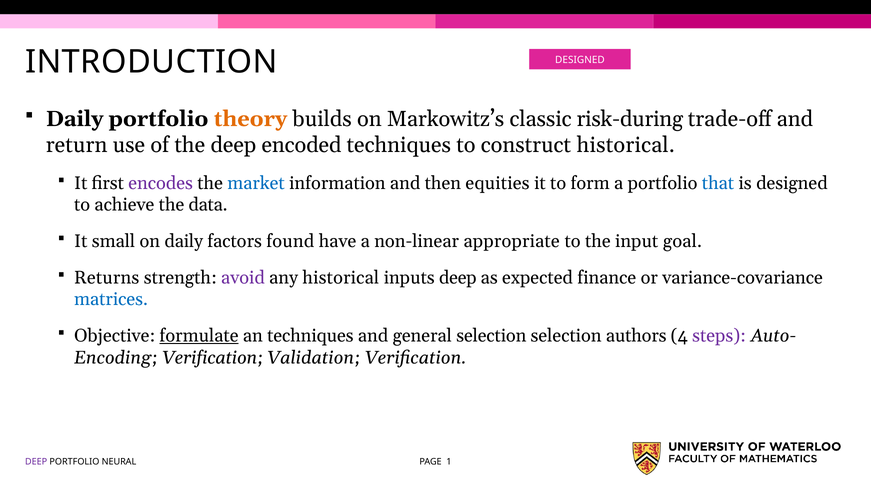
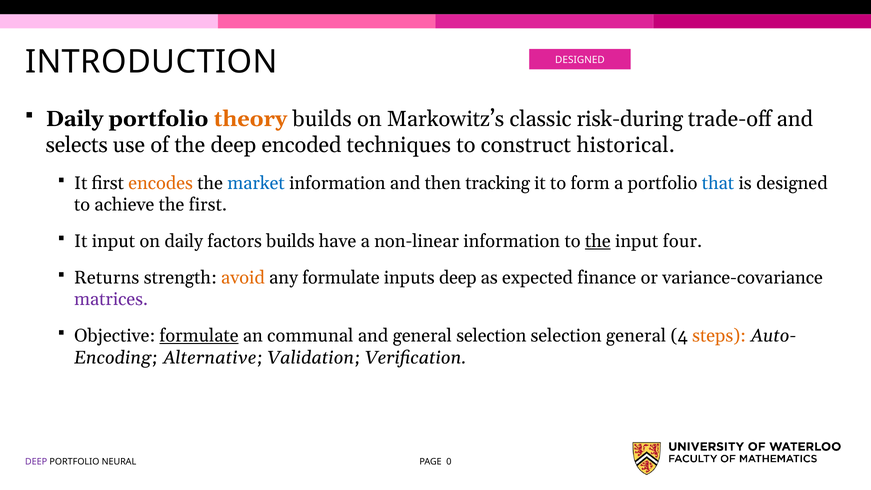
return: return -> selects (77, 145)
encodes colour: purple -> orange (161, 183)
equities: equities -> tracking (498, 183)
the data: data -> first (208, 205)
It small: small -> input (113, 241)
factors found: found -> builds (290, 241)
non-linear appropriate: appropriate -> information (512, 241)
the underline: none -> present (598, 241)
goal: goal -> four (682, 241)
avoid colour: purple -> orange (243, 278)
any historical: historical -> formulate (341, 278)
matrices colour: blue -> purple (111, 299)
an techniques: techniques -> communal (310, 336)
selection authors: authors -> general (636, 336)
steps colour: purple -> orange (719, 336)
Verification: Verification -> Alternative (213, 358)
1: 1 -> 0 (449, 461)
